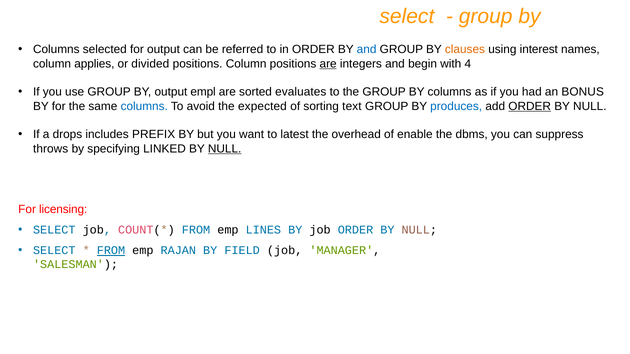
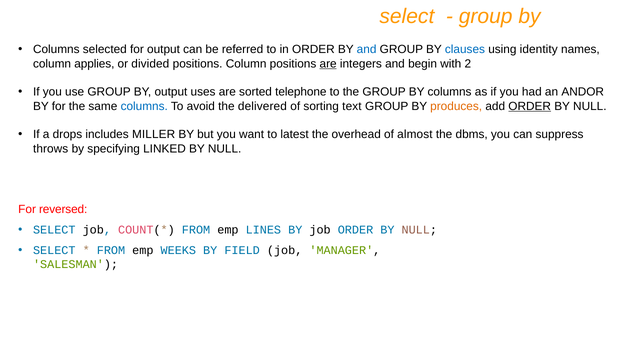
clauses colour: orange -> blue (465, 50)
interest: interest -> identity (539, 50)
4: 4 -> 2 (468, 64)
empl: empl -> uses (203, 92)
evaluates: evaluates -> telephone (301, 92)
BONUS: BONUS -> ANDOR (583, 92)
expected: expected -> delivered (262, 106)
produces colour: blue -> orange (456, 106)
PREFIX: PREFIX -> MILLER (154, 135)
enable: enable -> almost (415, 135)
NULL underline: present -> none (225, 149)
licensing: licensing -> reversed (63, 210)
FROM underline: present -> none (111, 251)
RAJAN: RAJAN -> WEEKS (178, 251)
